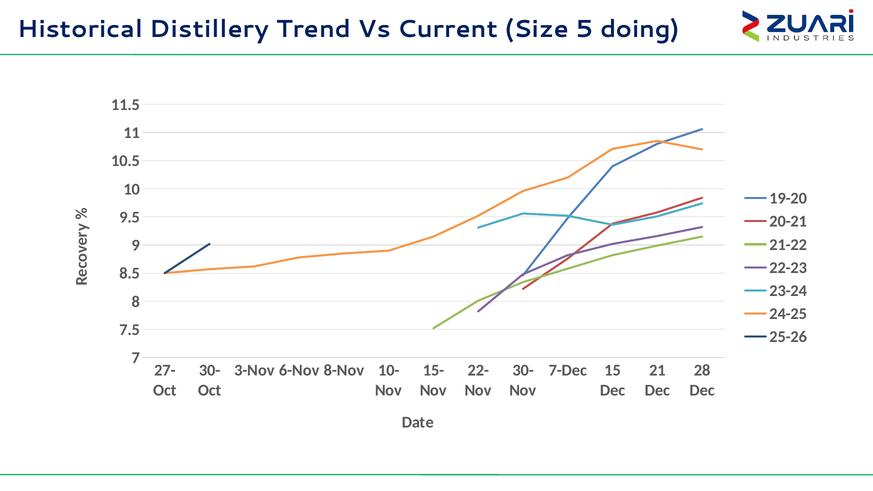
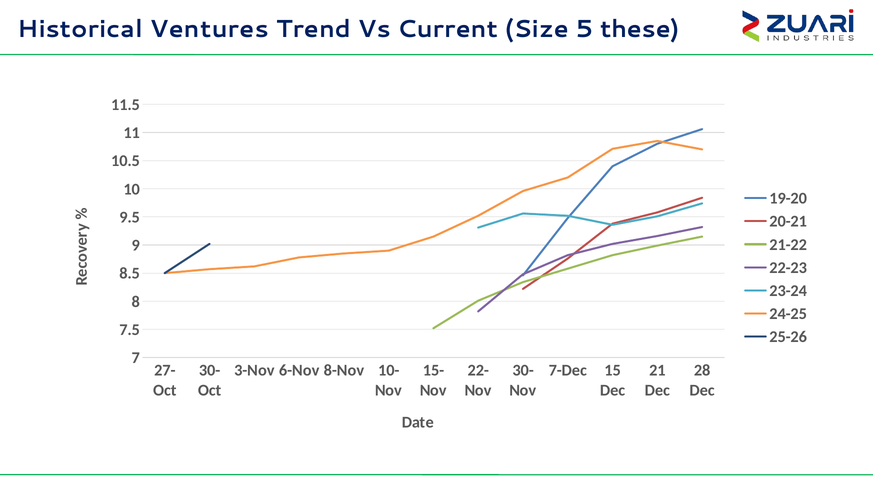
Distillery: Distillery -> Ventures (209, 29)
doing: doing -> these (640, 29)
